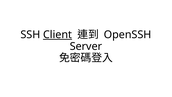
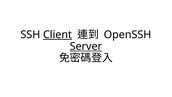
Server underline: none -> present (86, 46)
